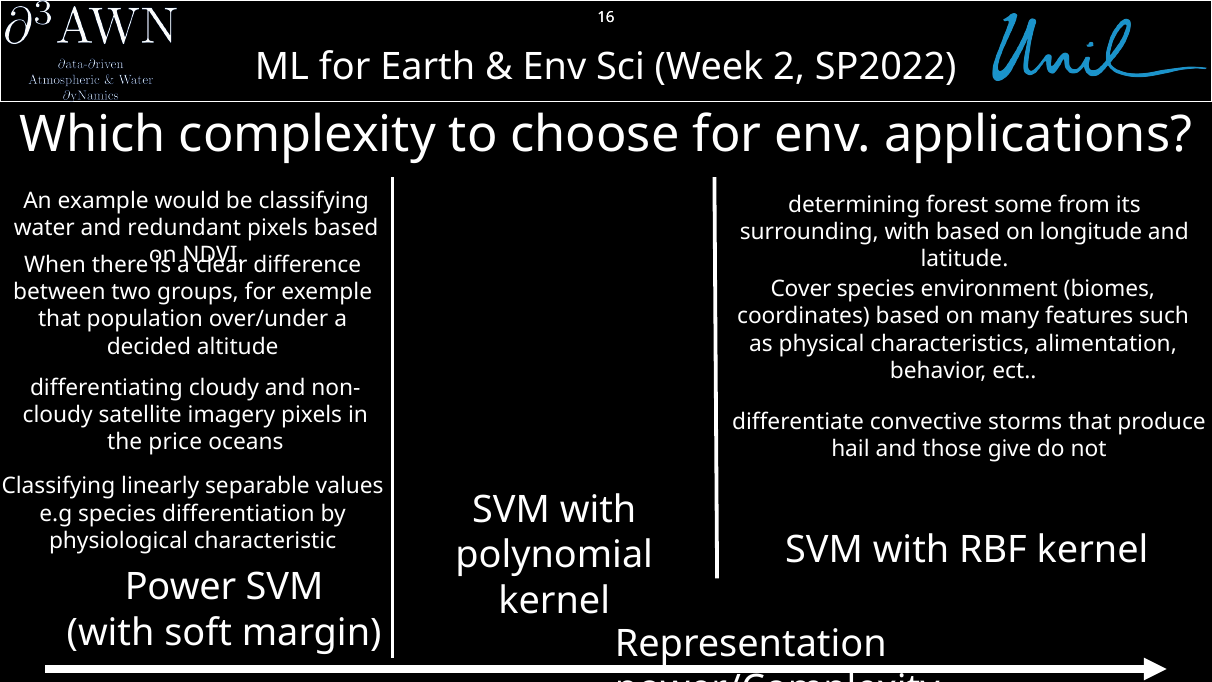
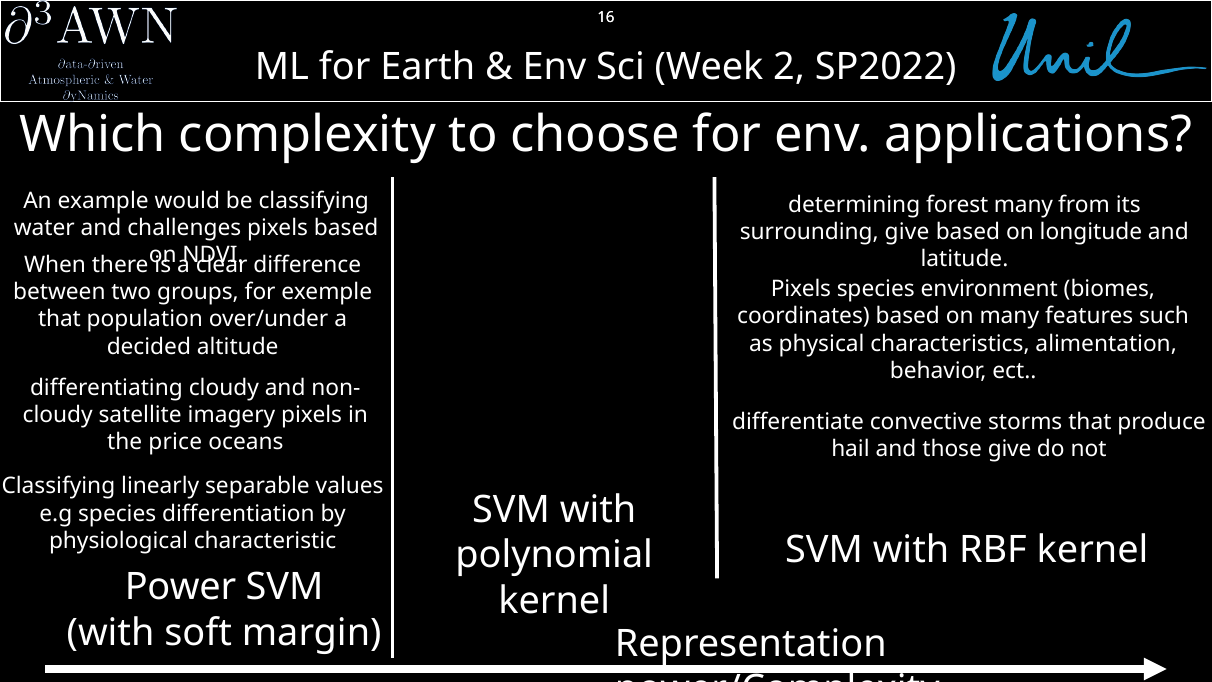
forest some: some -> many (1023, 205)
redundant: redundant -> challenges (184, 228)
surrounding with: with -> give (907, 232)
Cover: Cover -> Pixels (801, 289)
